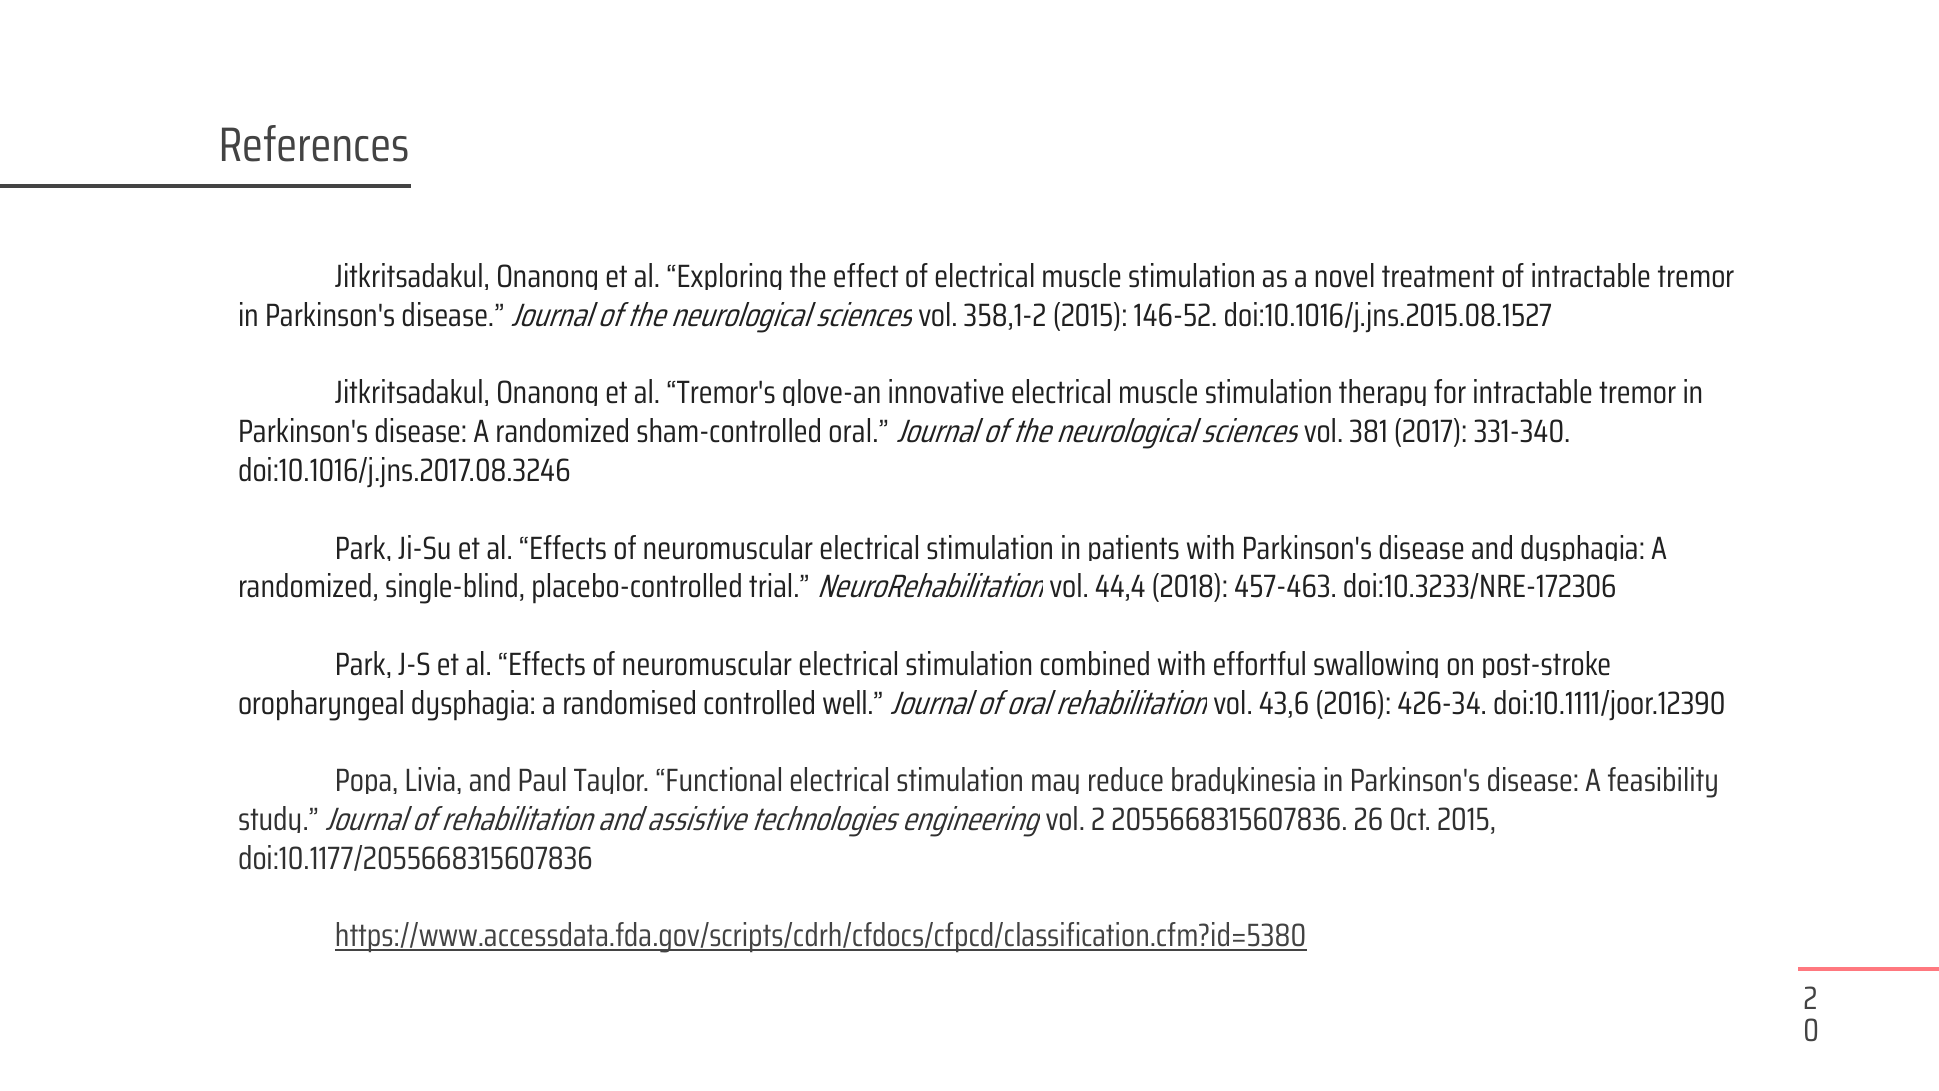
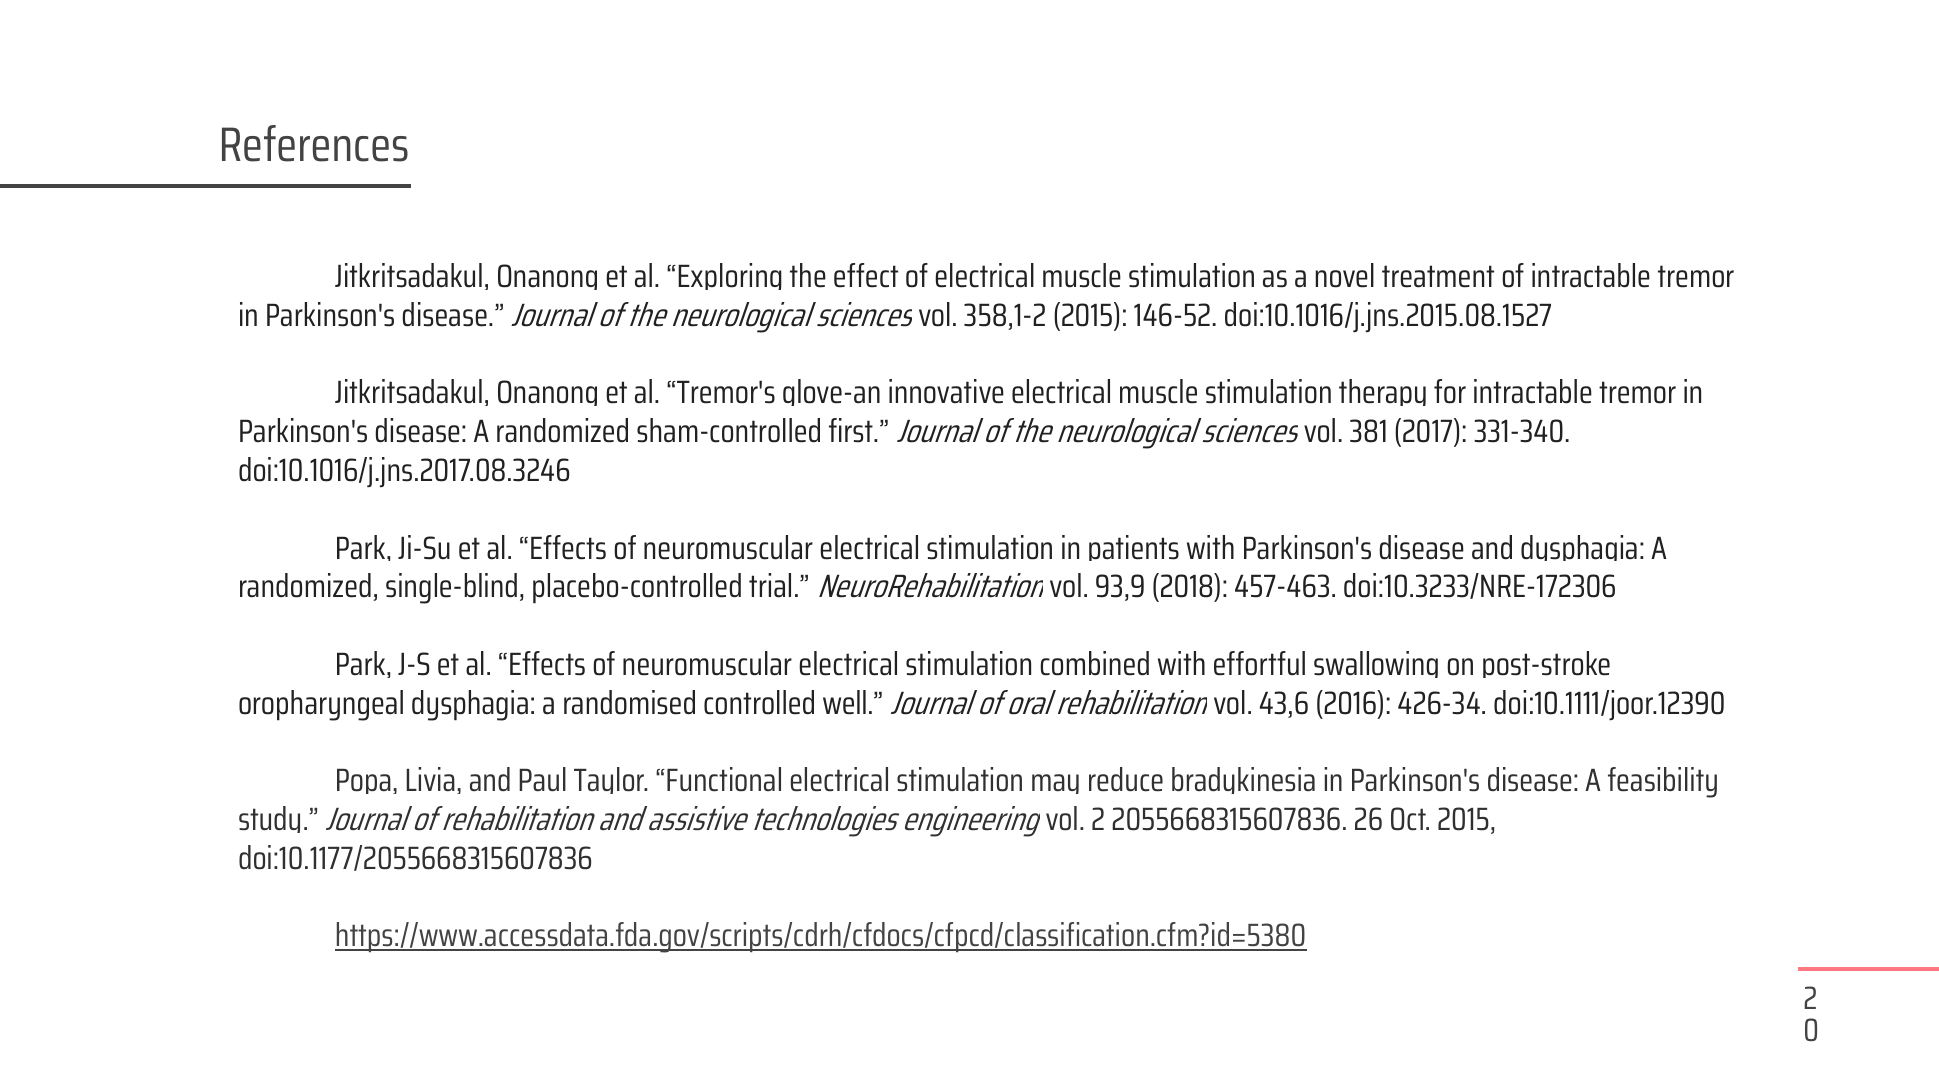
sham-controlled oral: oral -> first (859, 432)
44,4: 44,4 -> 93,9 (1120, 587)
